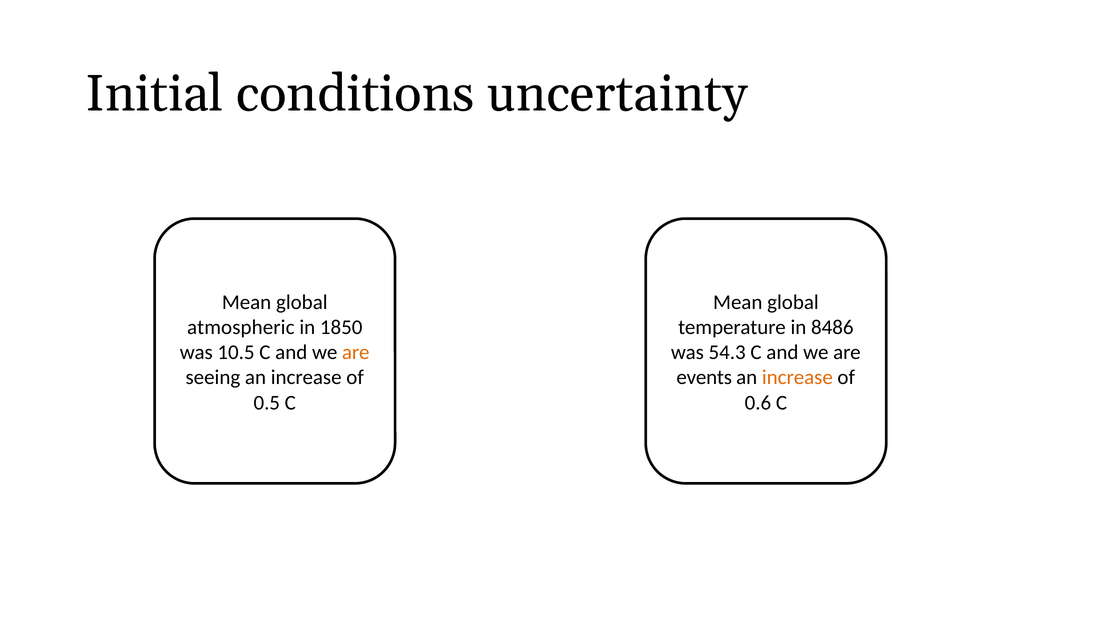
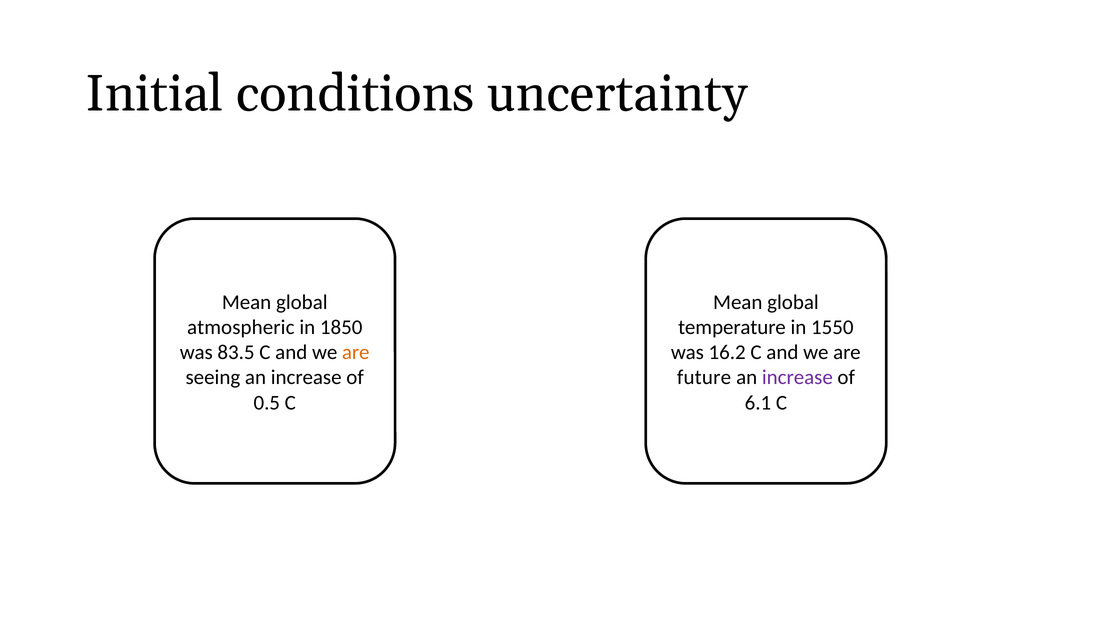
8486: 8486 -> 1550 (832, 327)
10.5: 10.5 -> 83.5 (236, 353)
54.3: 54.3 -> 16.2 (727, 353)
events: events -> future (704, 378)
increase colour: orange -> purple (797, 378)
0.6: 0.6 -> 6.1 (758, 403)
